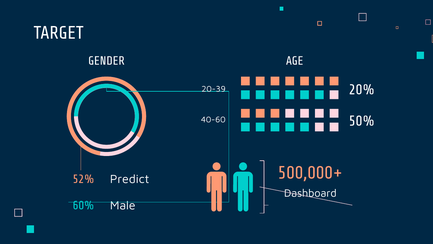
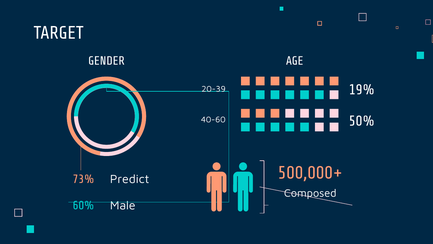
20%: 20% -> 19% (362, 89)
52%: 52% -> 73% (84, 179)
Dashboard: Dashboard -> Composed (310, 193)
